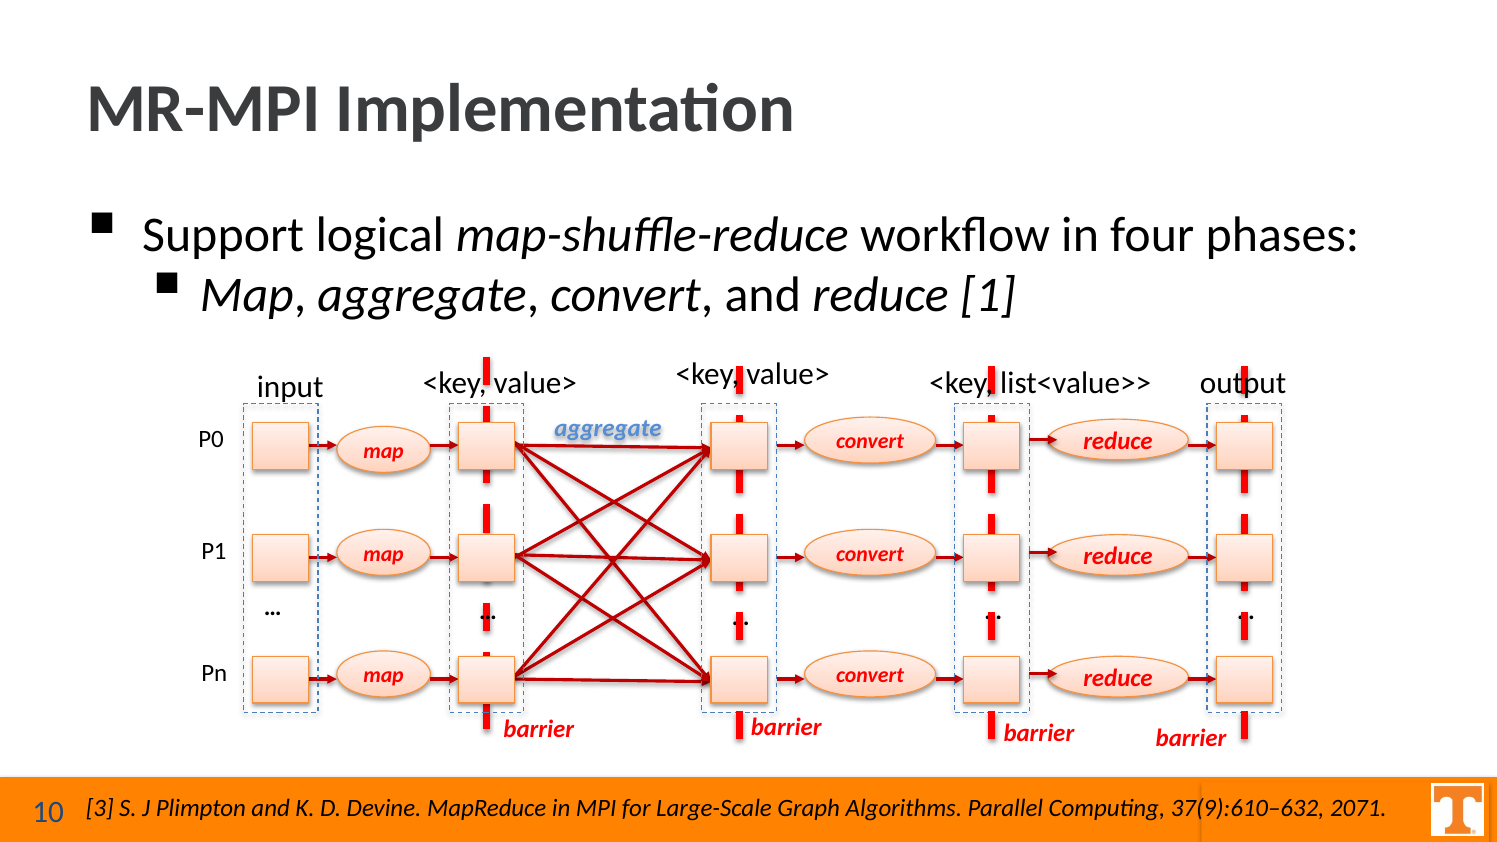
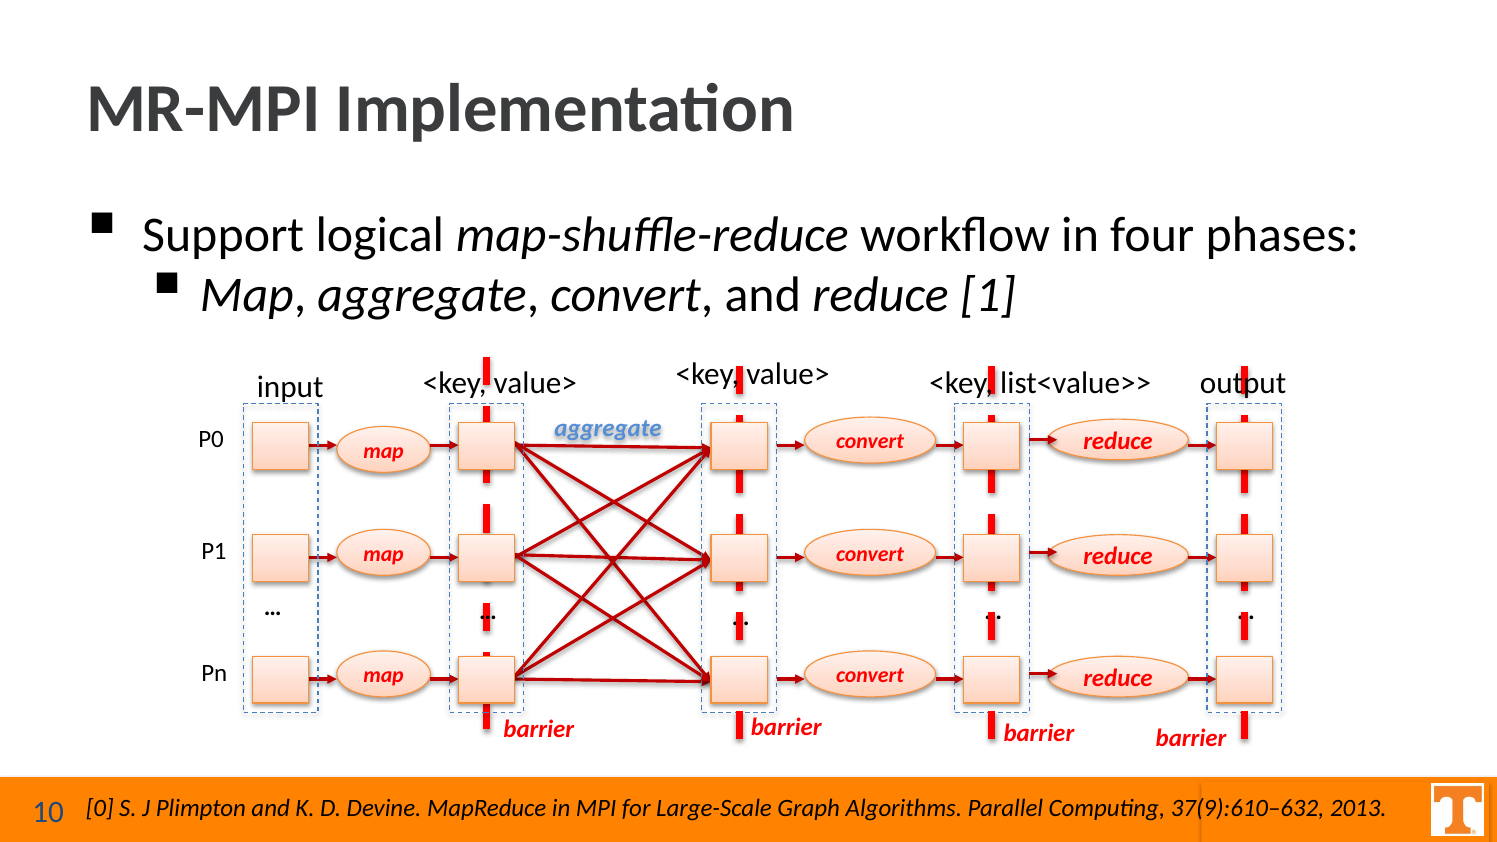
3: 3 -> 0 (100, 808)
2071: 2071 -> 2013 (1358, 808)
